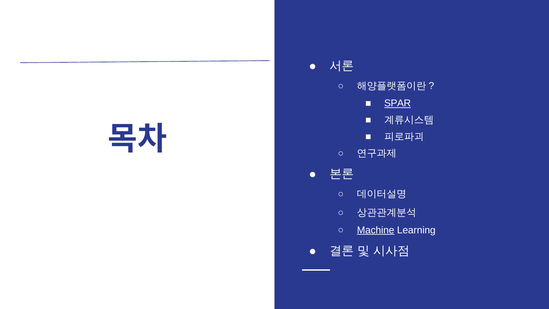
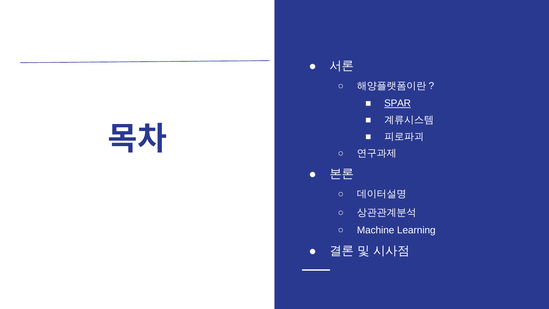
Machine underline: present -> none (376, 230)
